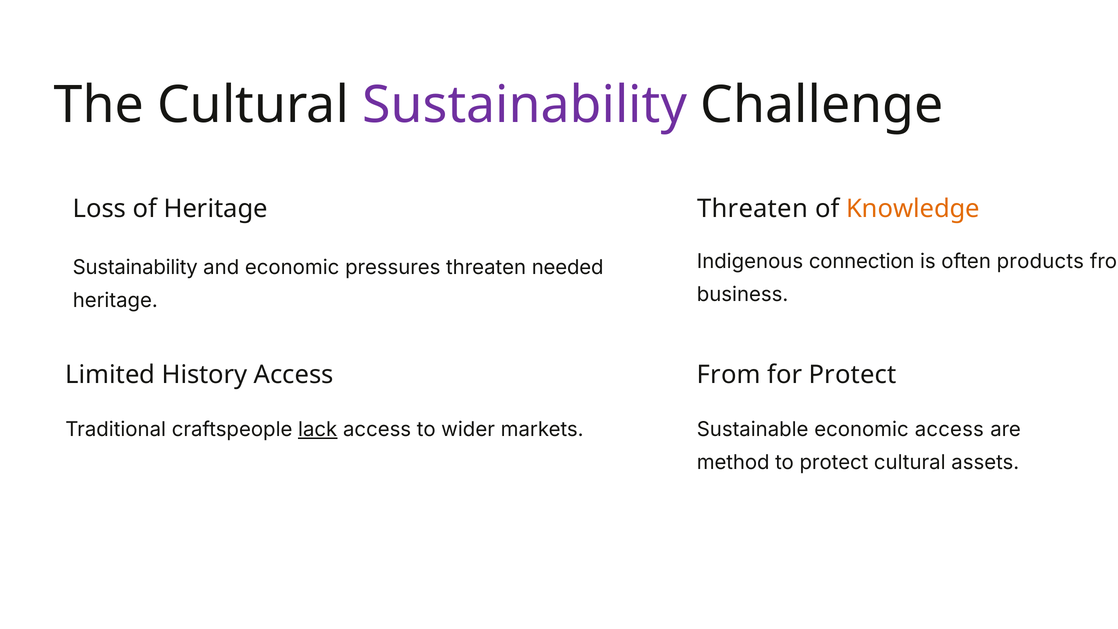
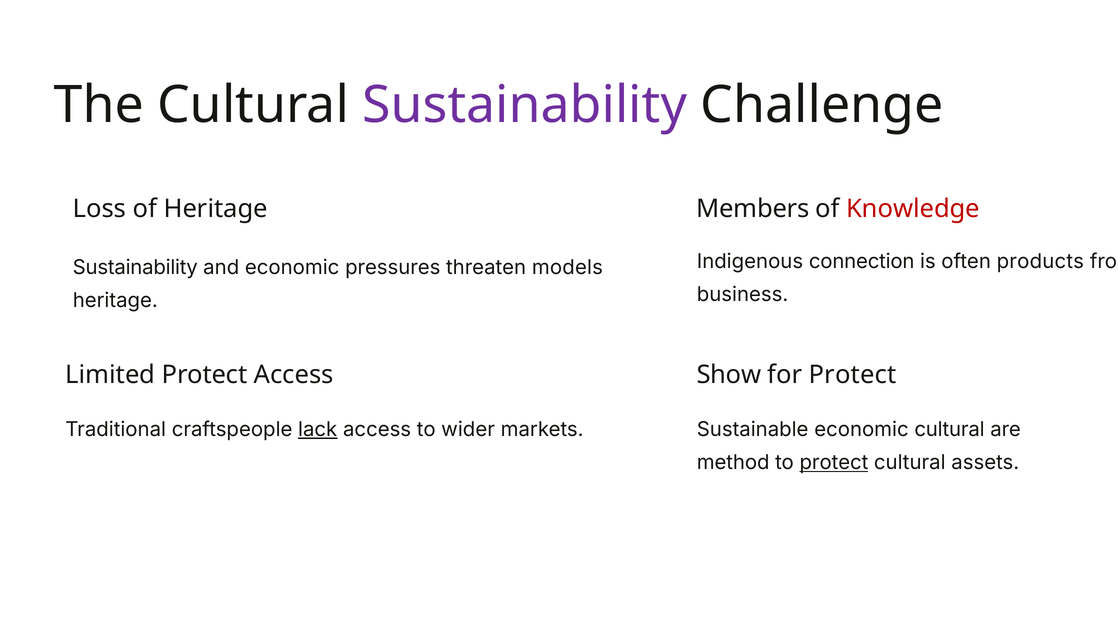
Threaten: Threaten -> Members (753, 209)
Knowledge colour: orange -> red (913, 209)
needed: needed -> models (567, 267)
Limited History: History -> Protect (205, 374)
From: From -> Show (729, 374)
economic access: access -> cultural (949, 429)
protect underline: none -> present (834, 463)
